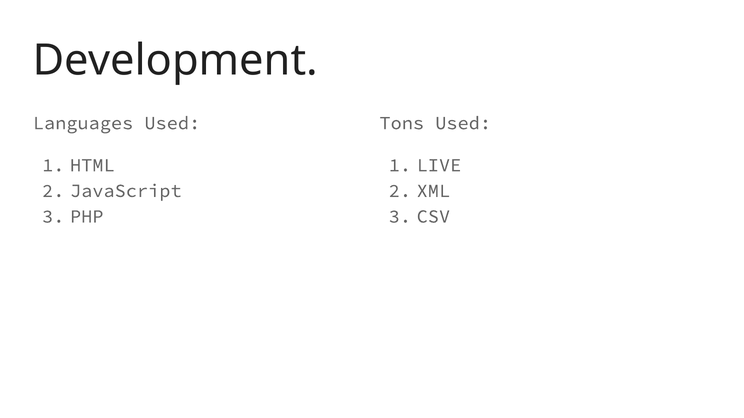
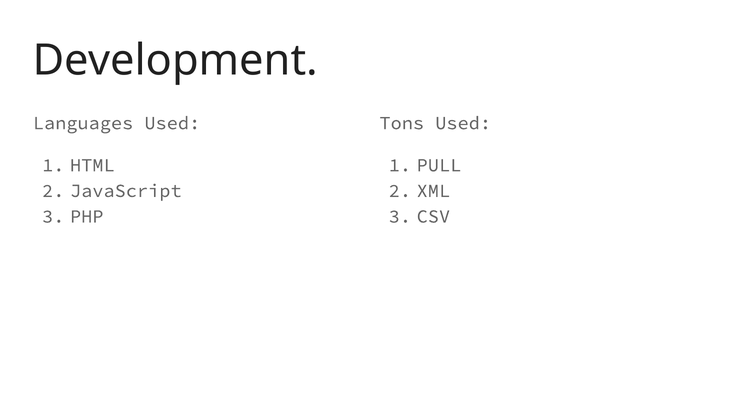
LIVE: LIVE -> PULL (439, 165)
